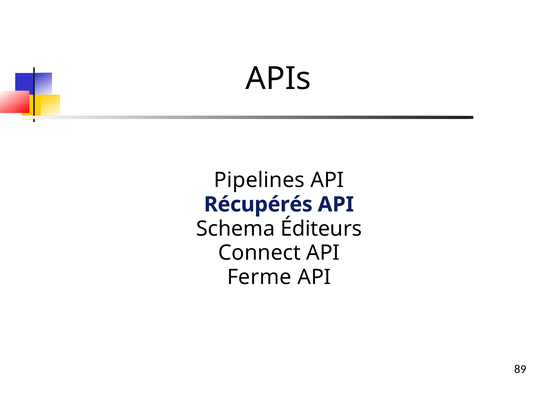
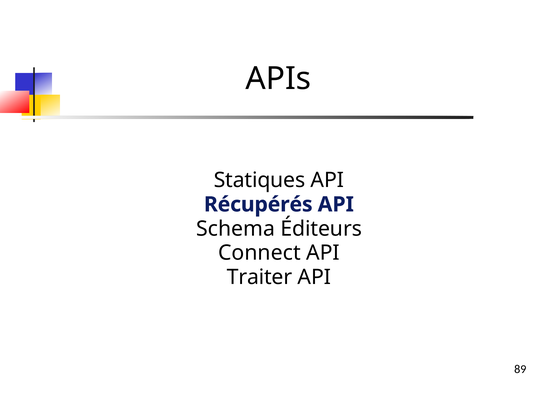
Pipelines: Pipelines -> Statiques (259, 180)
Ferme: Ferme -> Traiter (260, 277)
